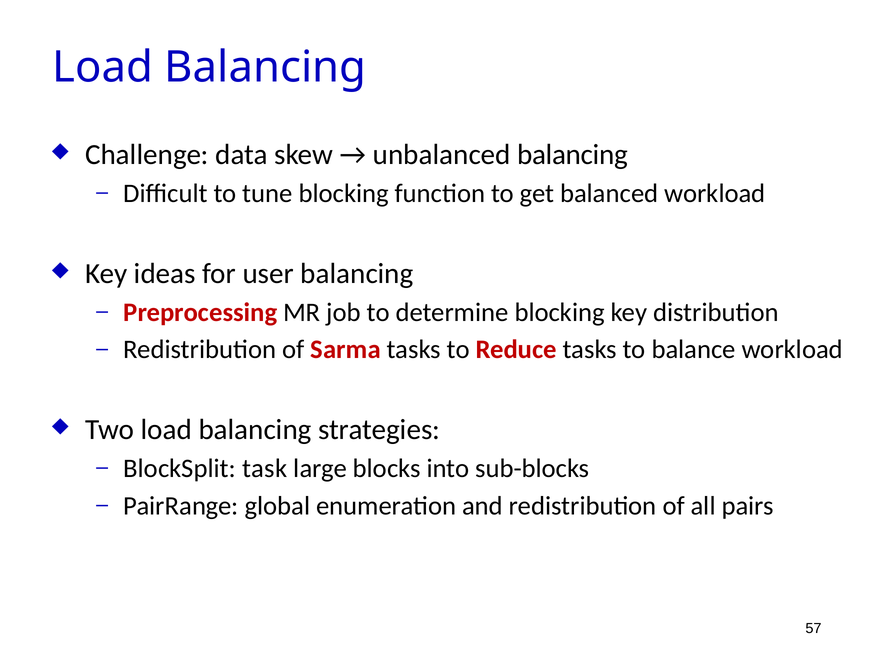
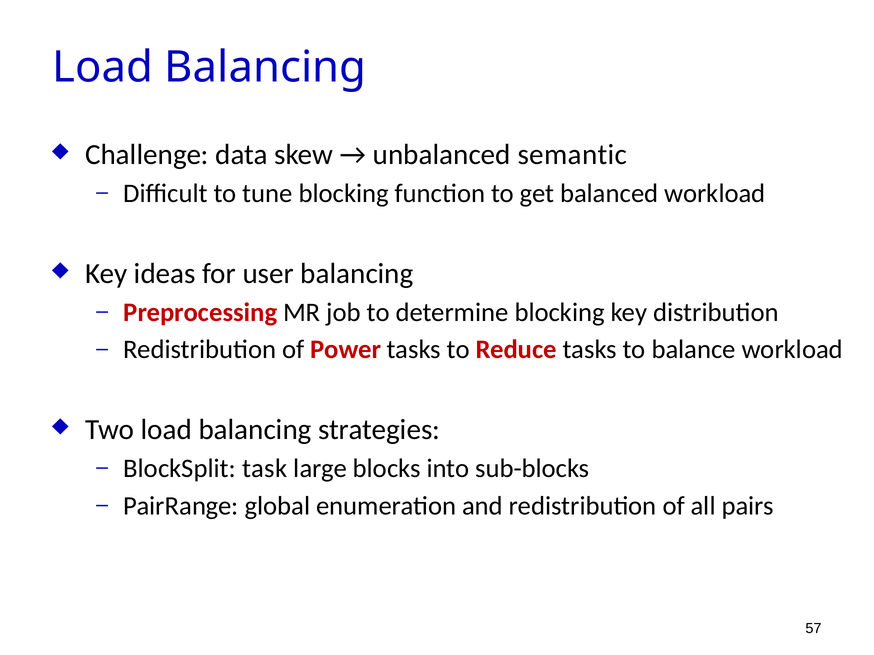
unbalanced balancing: balancing -> semantic (572, 155)
Sarma: Sarma -> Power (346, 350)
